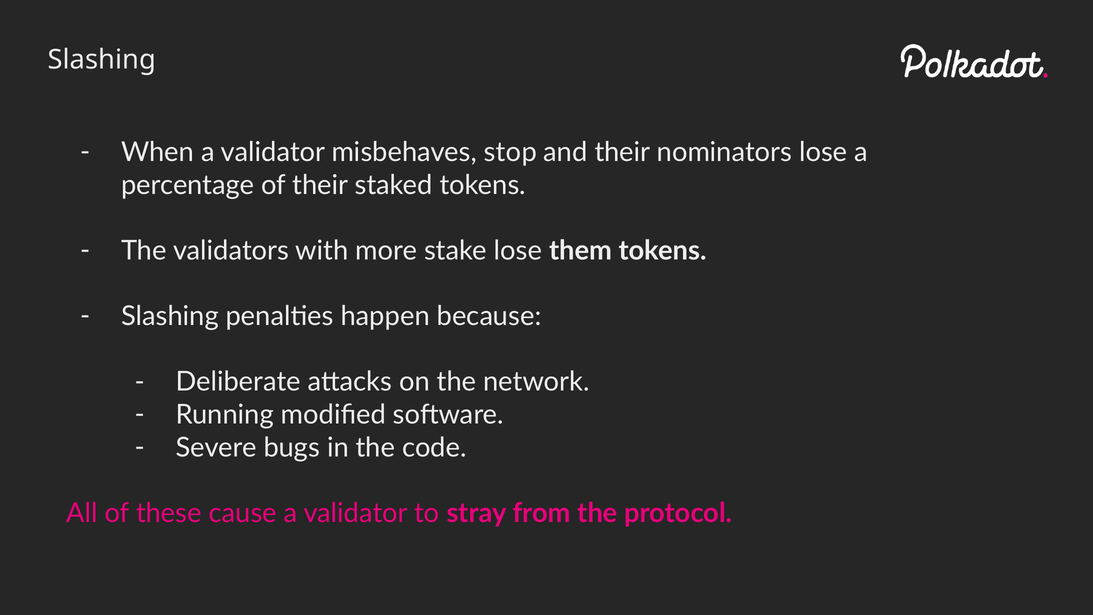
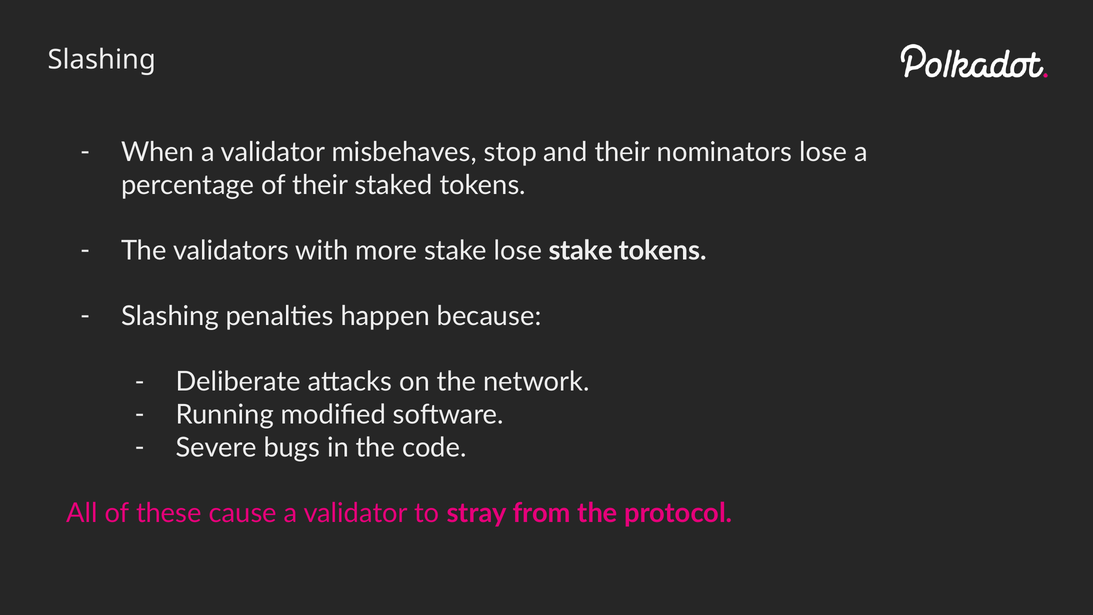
lose them: them -> stake (581, 251)
